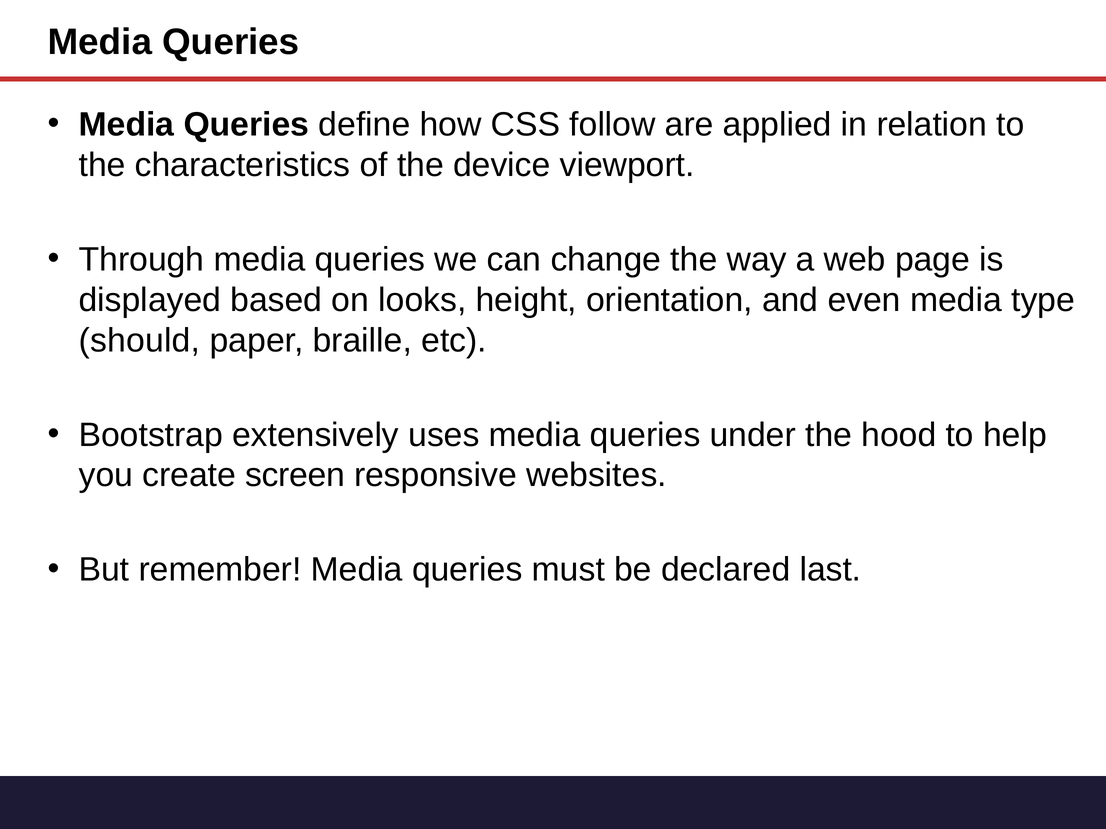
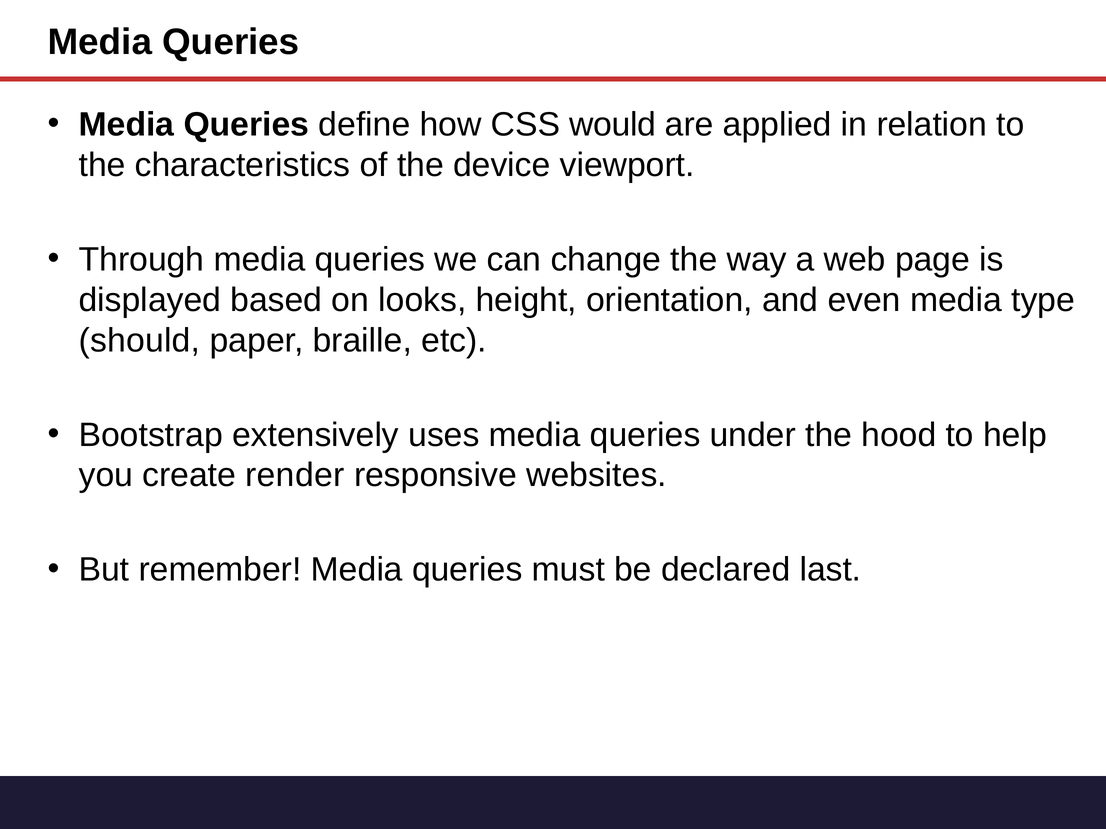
follow: follow -> would (613, 125)
screen: screen -> render (295, 476)
